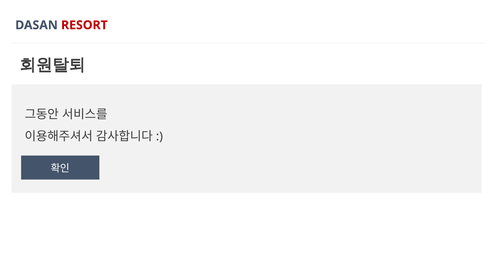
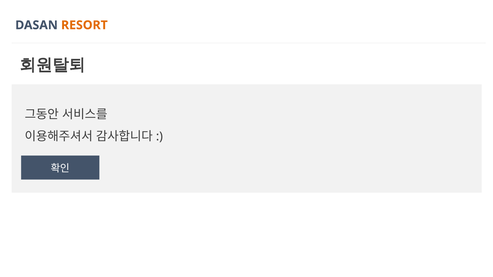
RESORT colour: red -> orange (84, 25)
